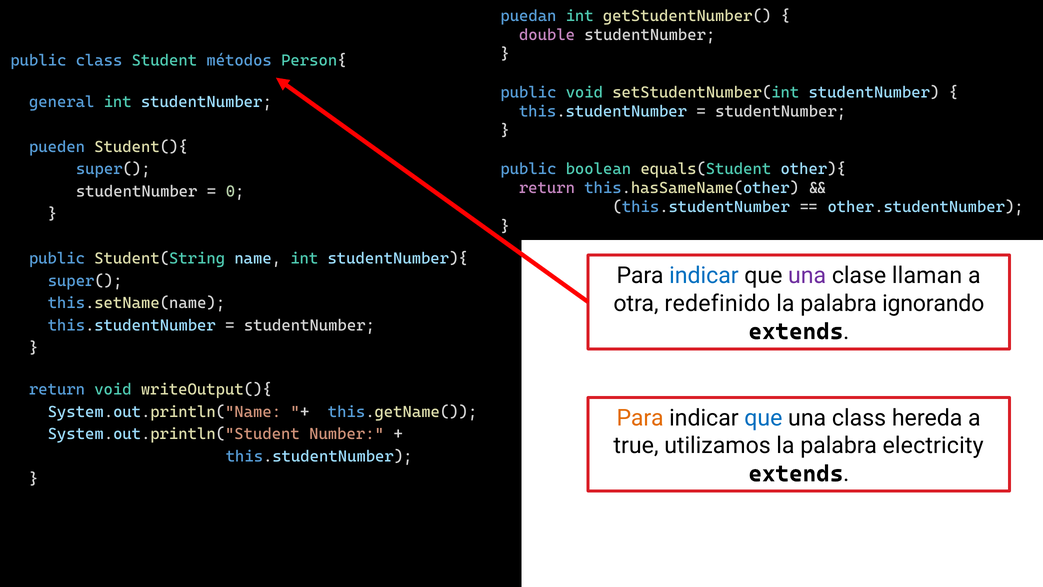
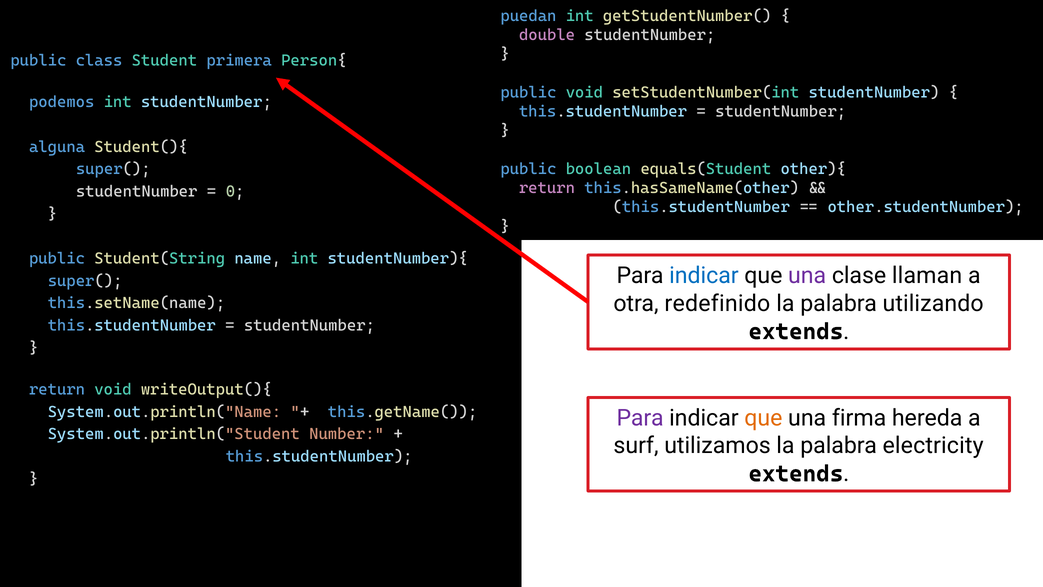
métodos: métodos -> primera (239, 61)
general: general -> podemos (62, 102)
pueden: pueden -> alguna (57, 147)
ignorando: ignorando -> utilizando (933, 303)
Para colour: orange -> purple (640, 418)
que colour: blue -> orange (763, 418)
una class: class -> firma (859, 418)
true: true -> surf (636, 446)
